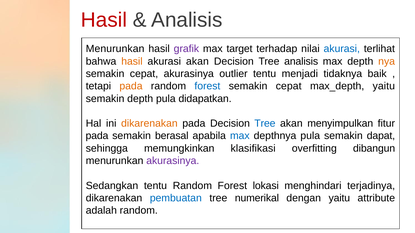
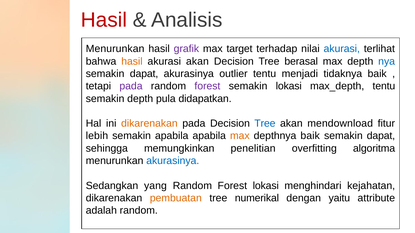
Tree analisis: analisis -> berasal (301, 61)
nya colour: orange -> blue (387, 61)
cepat: cepat -> dapat (144, 74)
pada colour: orange -> purple (131, 86)
forest colour: blue -> purple (207, 86)
cepat: cepat -> lokasi (289, 86)
max_depth yaitu: yaitu -> tentu (384, 86)
menyimpulkan: menyimpulkan -> mendownload (340, 124)
pada: pada -> lebih (97, 136)
semakin berasal: berasal -> apabila (172, 136)
max colour: blue -> orange (240, 136)
depthnya pula: pula -> baik (310, 136)
klasifikasi: klasifikasi -> penelitian (253, 149)
dibangun: dibangun -> algoritma (374, 149)
akurasinya colour: purple -> blue (173, 161)
Sedangkan tentu: tentu -> yang (155, 186)
terjadinya: terjadinya -> kejahatan (371, 186)
pembuatan colour: blue -> orange (176, 198)
